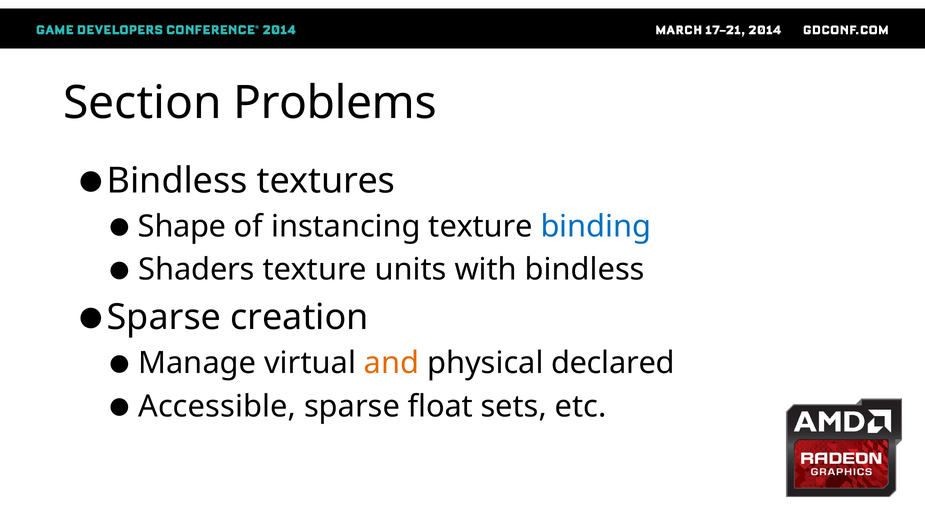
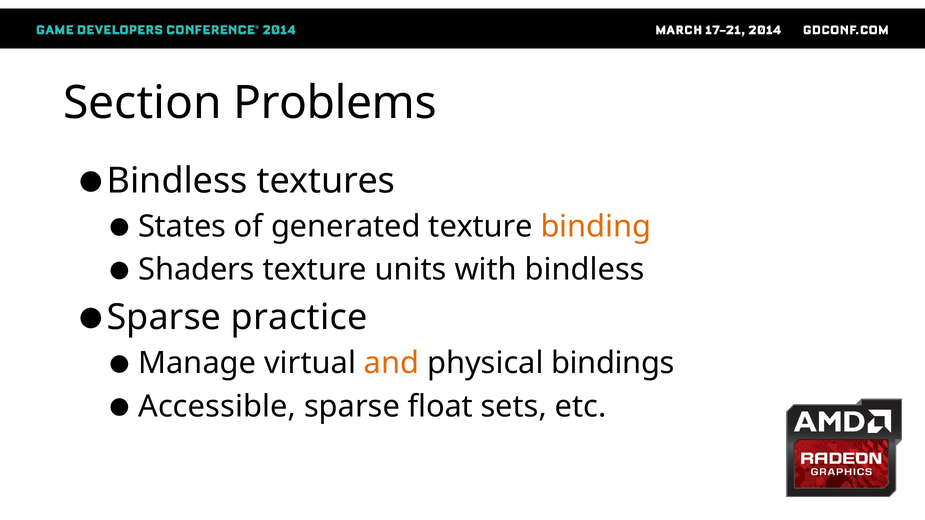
Shape: Shape -> States (182, 227)
instancing: instancing -> generated (346, 227)
binding colour: blue -> orange (596, 227)
creation: creation -> practice (299, 318)
declared: declared -> bindings (613, 363)
